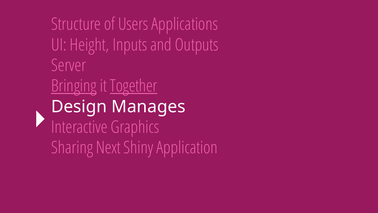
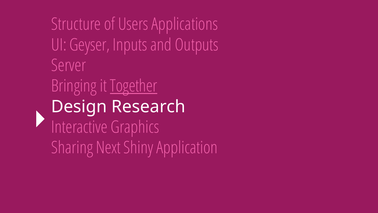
Height: Height -> Geyser (90, 45)
Bringing underline: present -> none (74, 86)
Manages: Manages -> Research (148, 106)
